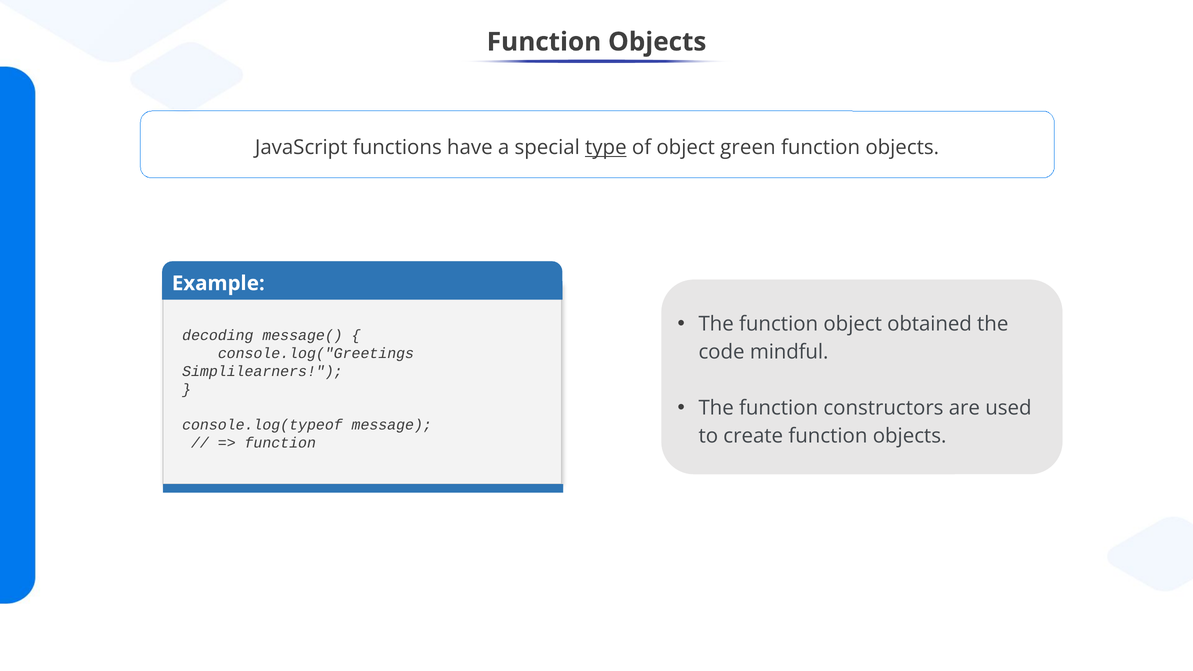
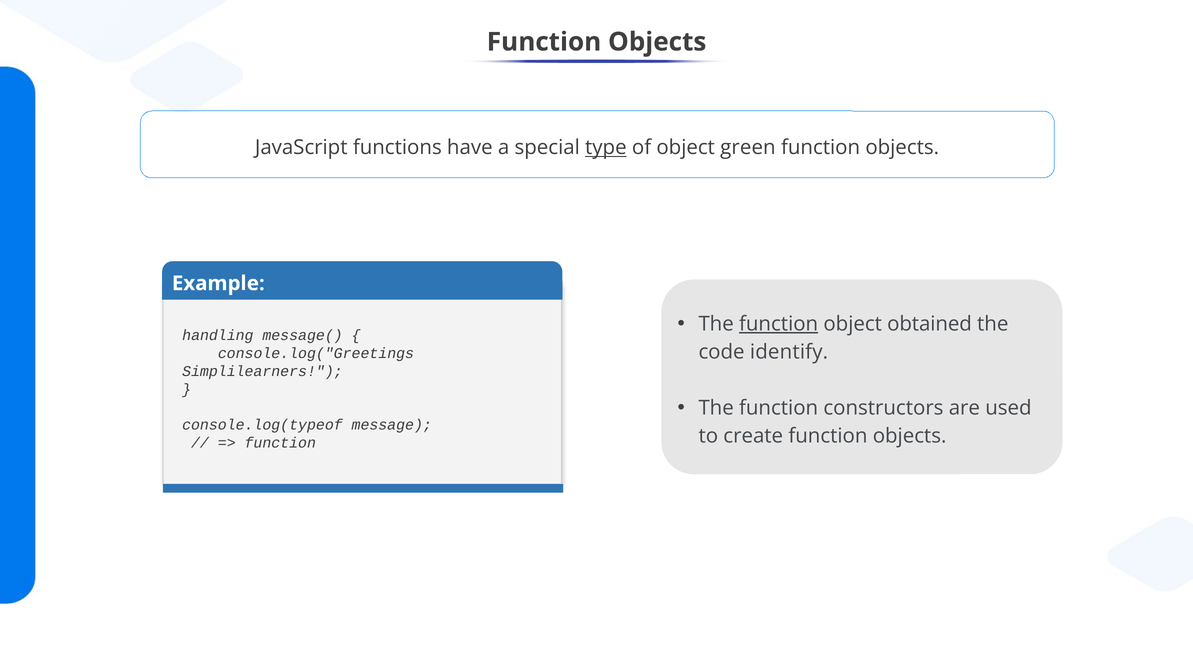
function underline: none -> present (779, 324)
decoding: decoding -> handling (218, 336)
mindful: mindful -> identify (789, 352)
